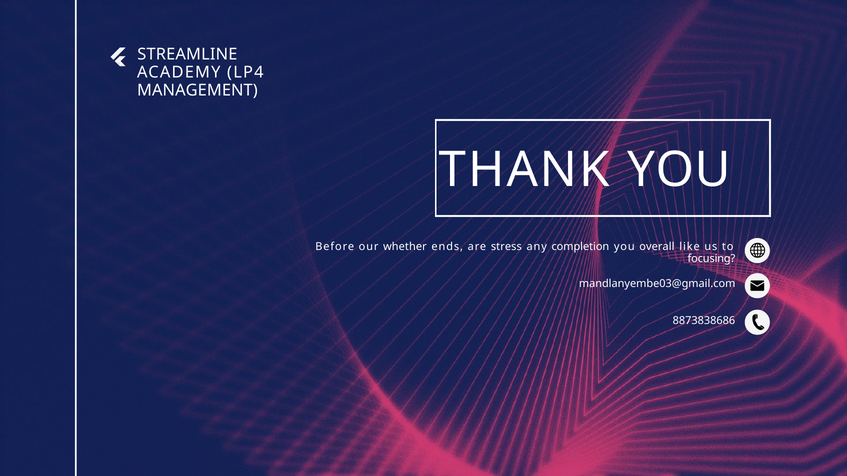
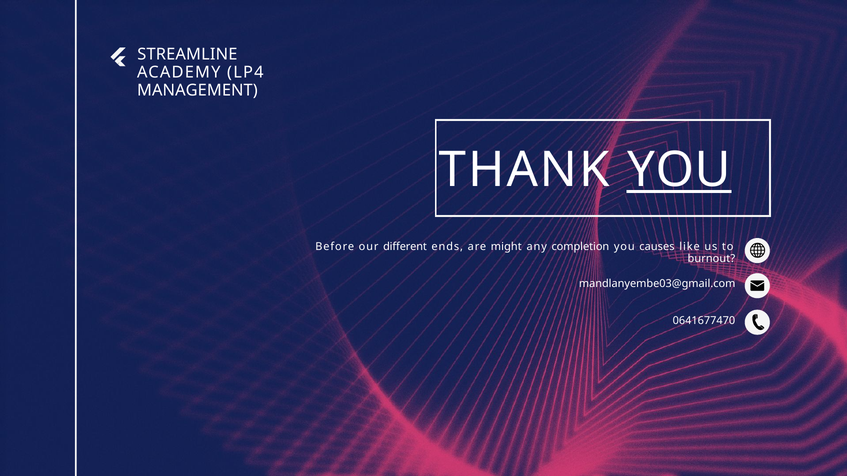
YOU underline: none -> present (679, 170)
whether: whether -> different (405, 247)
stress: stress -> might (506, 247)
overall: overall -> causes (657, 247)
focusing: focusing -> burnout (711, 259)
8873838686: 8873838686 -> 0641677470 (704, 321)
